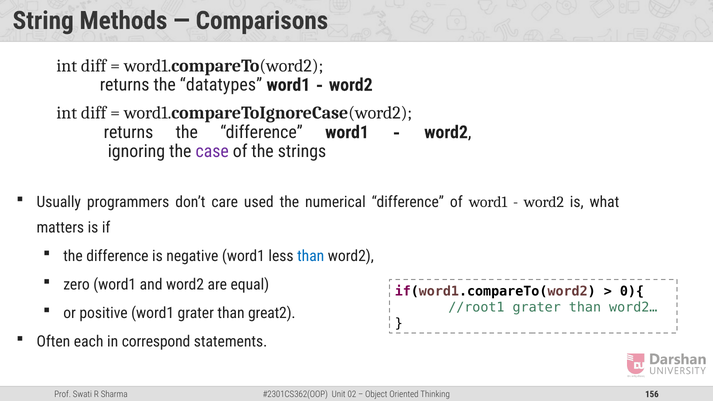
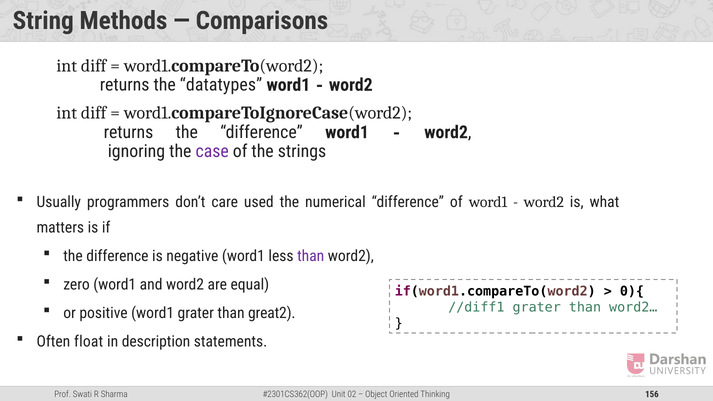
than colour: blue -> purple (311, 256)
//root1: //root1 -> //diff1 (476, 307)
each: each -> float (89, 341)
correspond: correspond -> description (156, 341)
